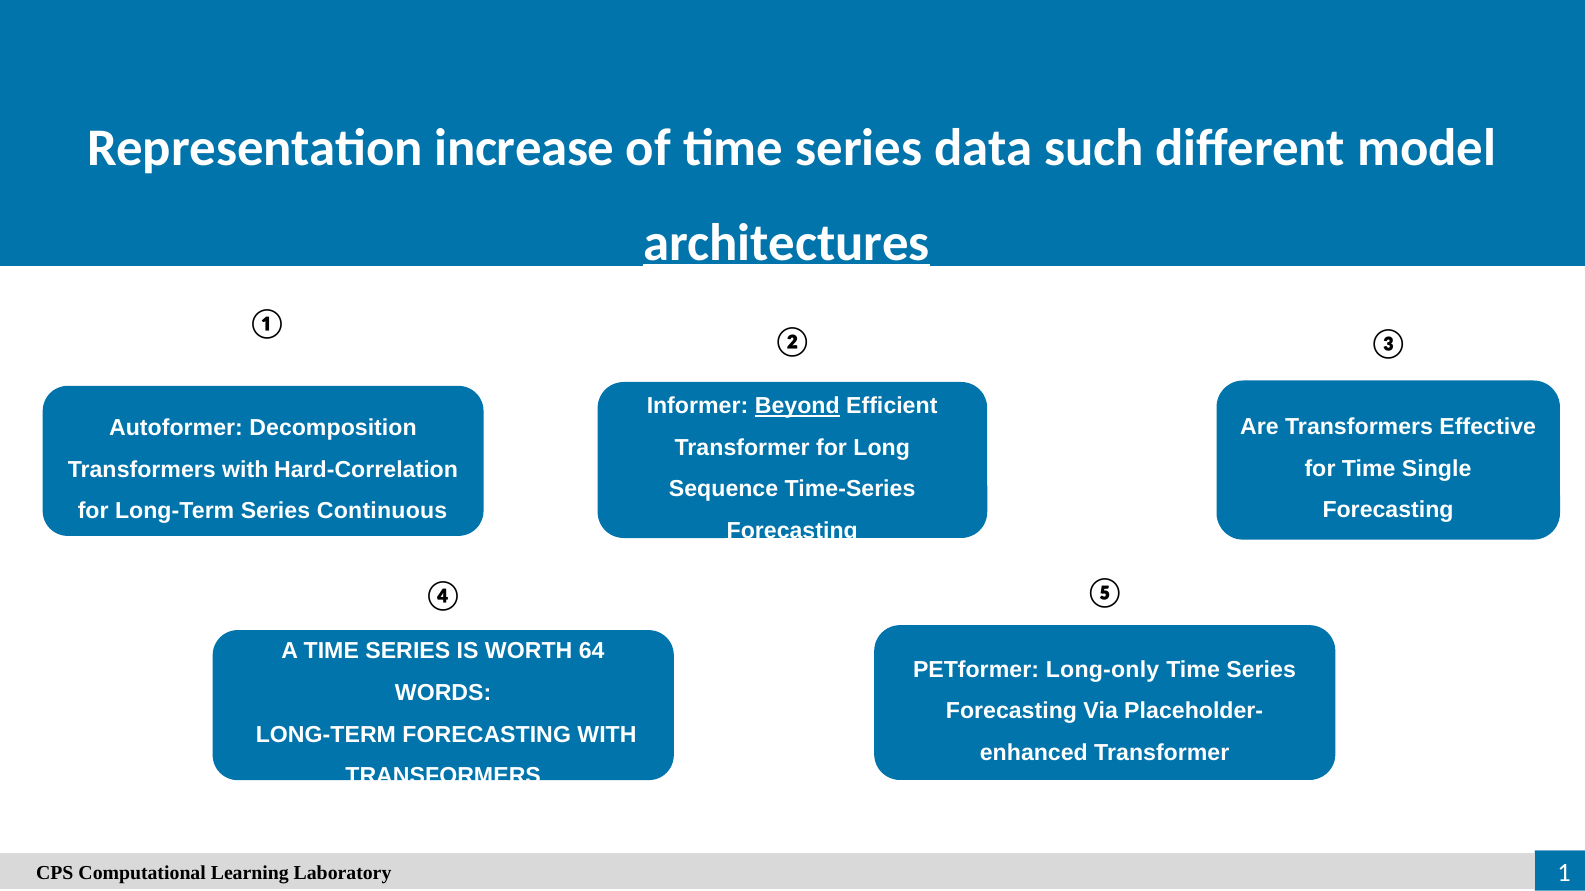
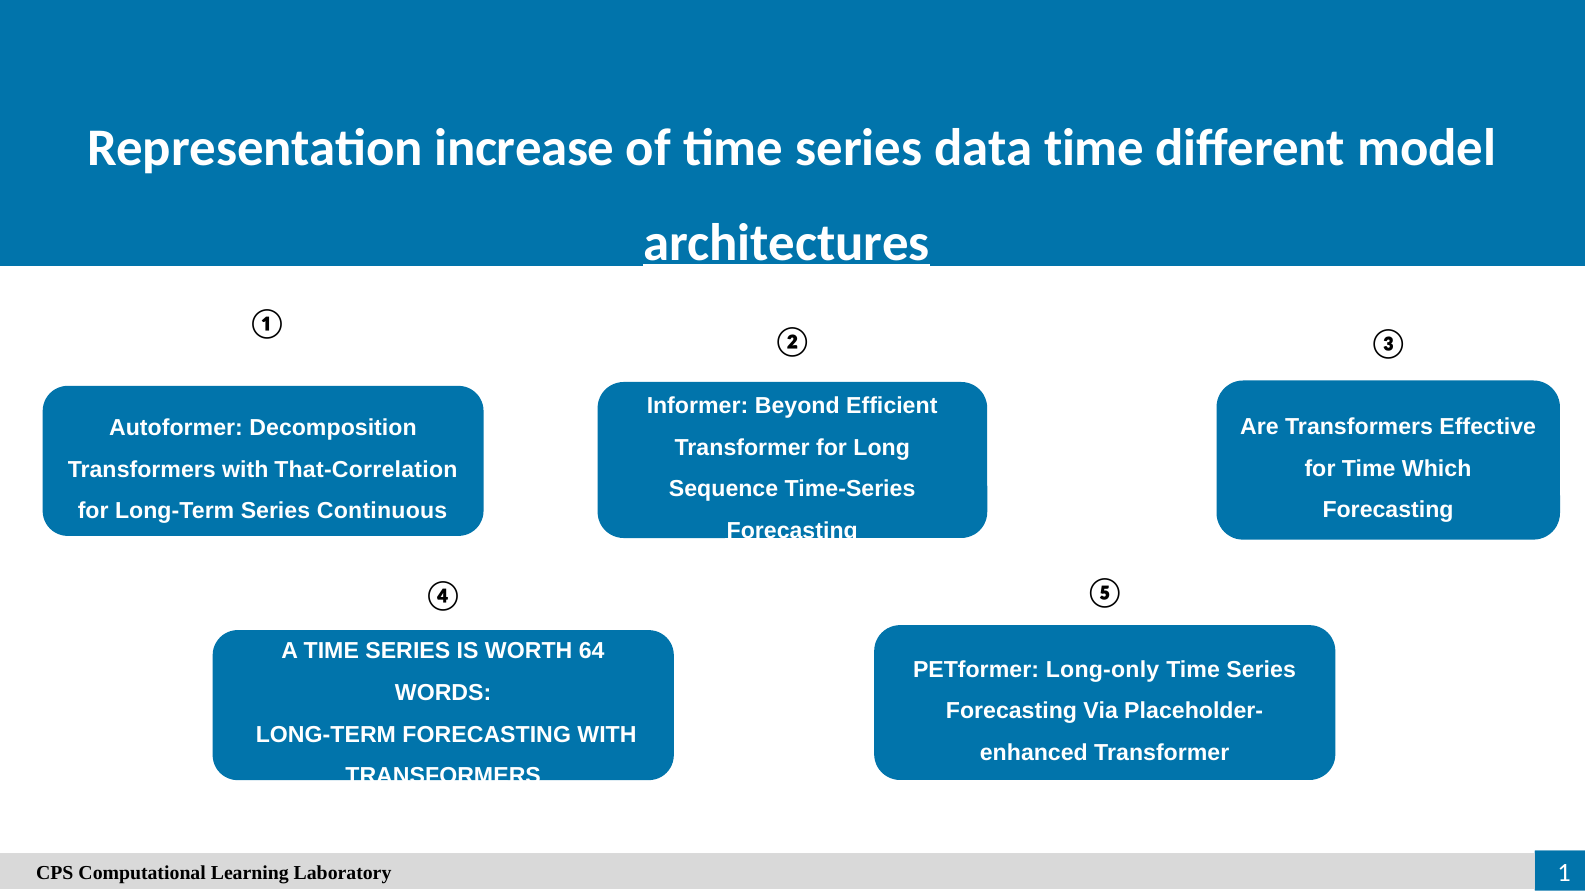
data such: such -> time (1094, 148)
Beyond underline: present -> none (797, 406)
Single: Single -> Which (1437, 469)
Hard-Correlation: Hard-Correlation -> That-Correlation (366, 470)
